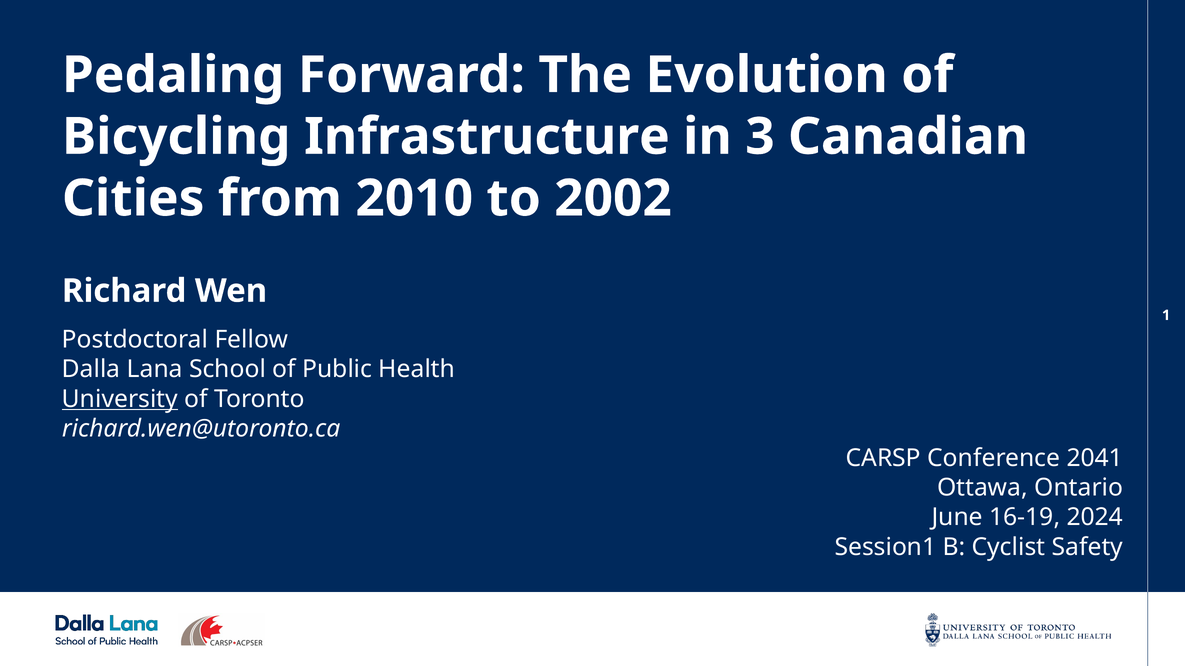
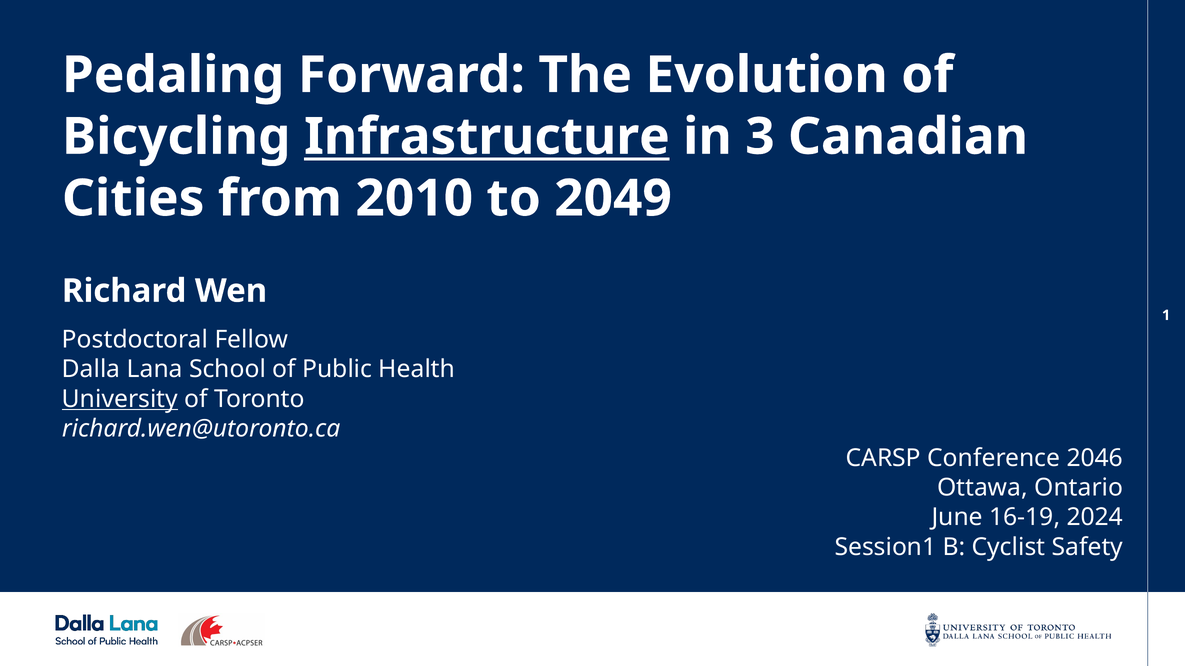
Infrastructure underline: none -> present (487, 137)
2002: 2002 -> 2049 (613, 199)
2041: 2041 -> 2046 (1095, 458)
